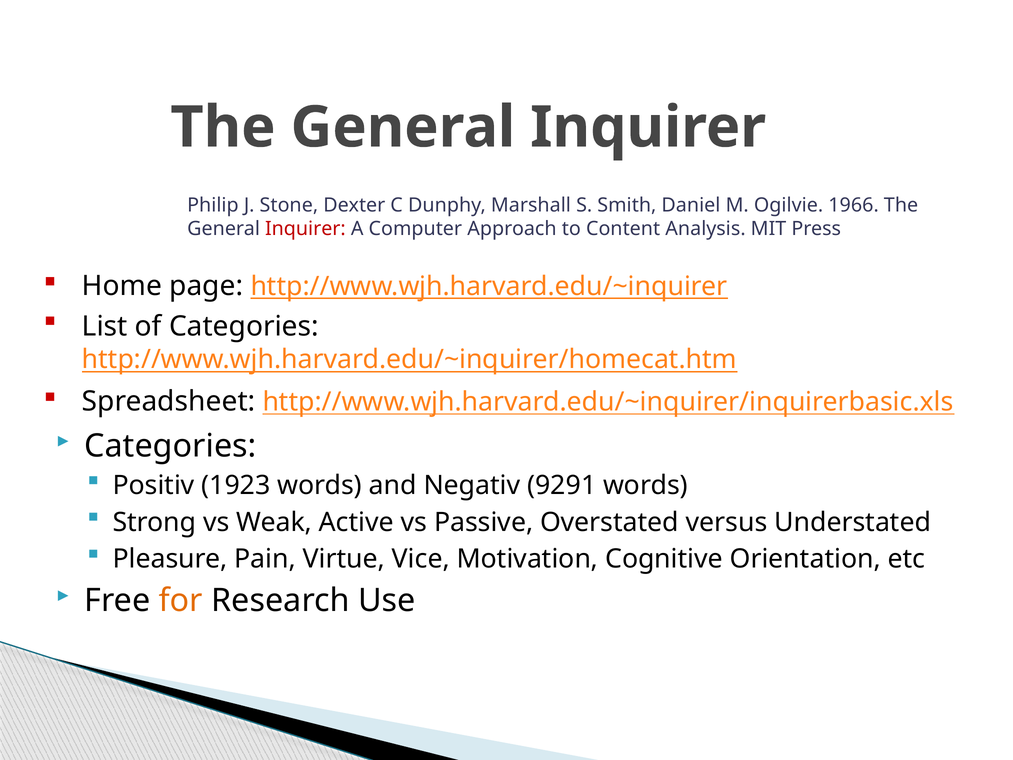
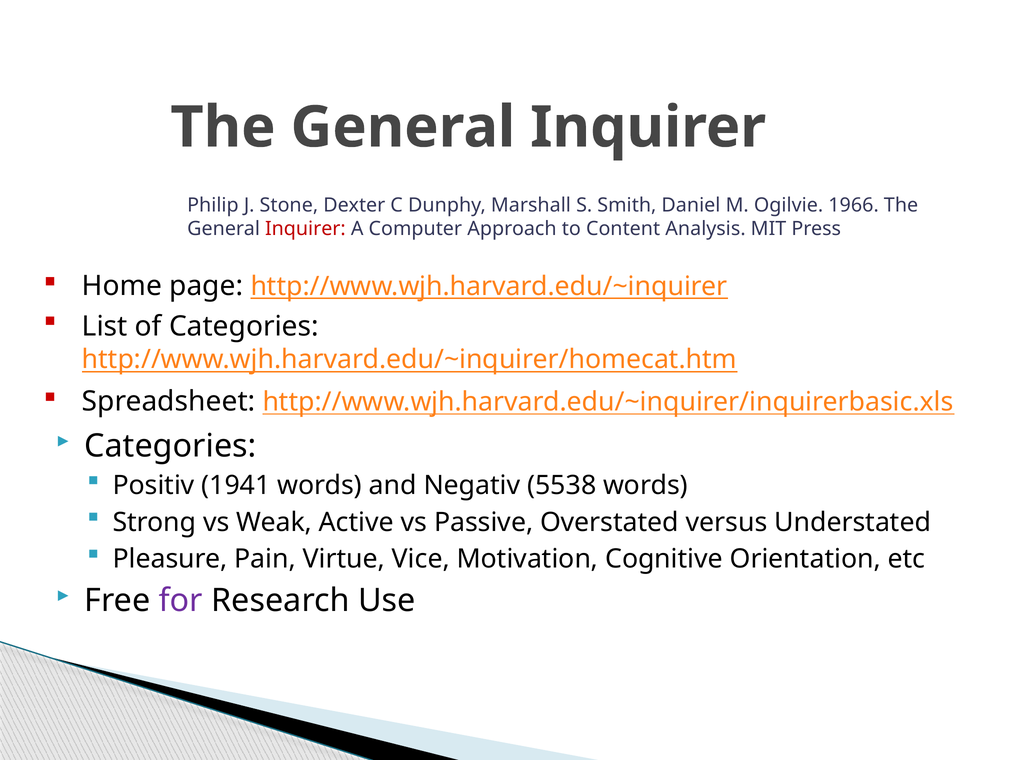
1923: 1923 -> 1941 (236, 486)
9291: 9291 -> 5538 (562, 486)
for colour: orange -> purple (181, 600)
